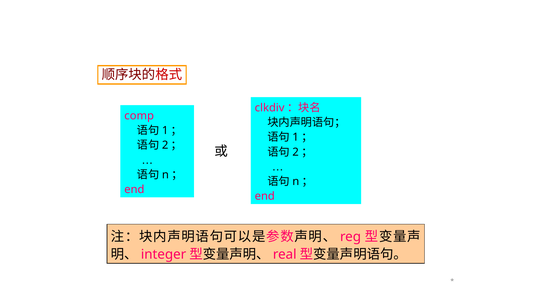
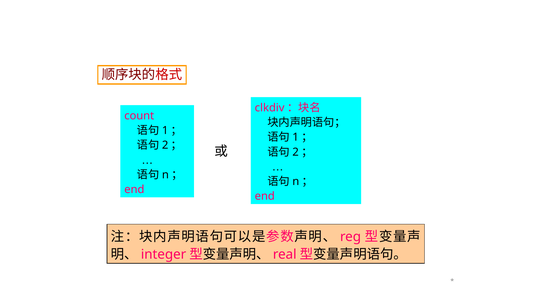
comp: comp -> count (139, 116)
